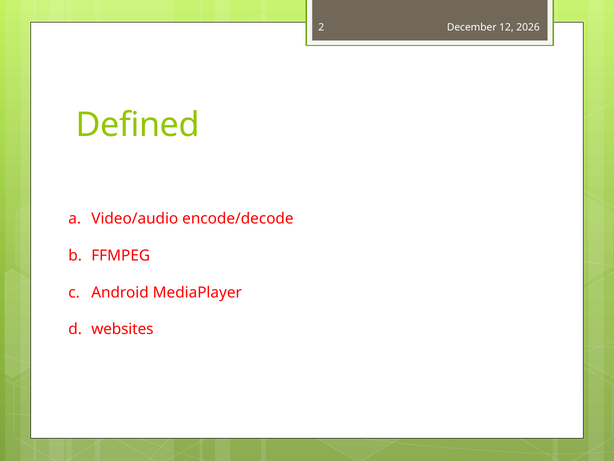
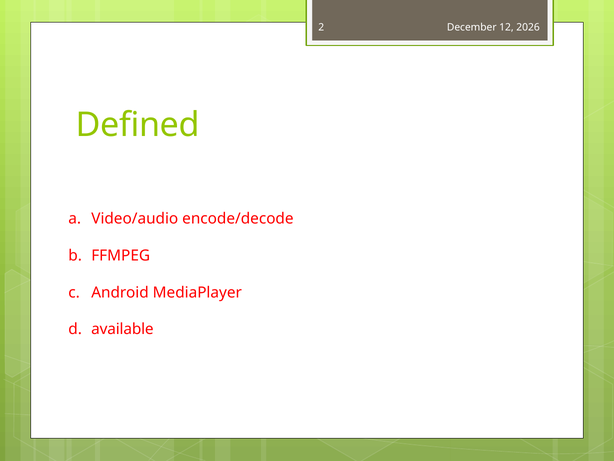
websites: websites -> available (122, 329)
